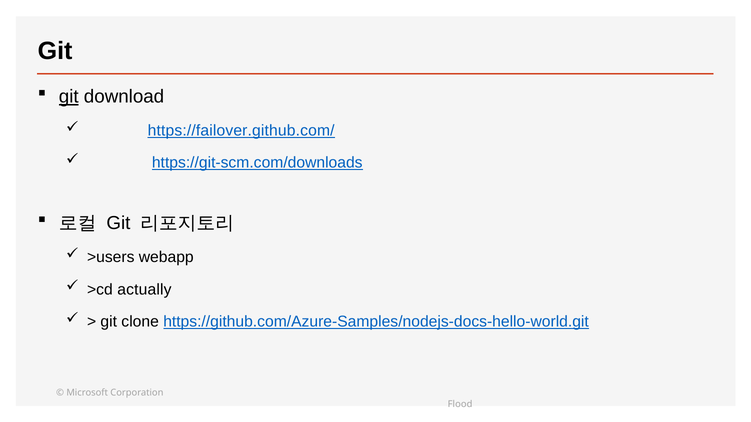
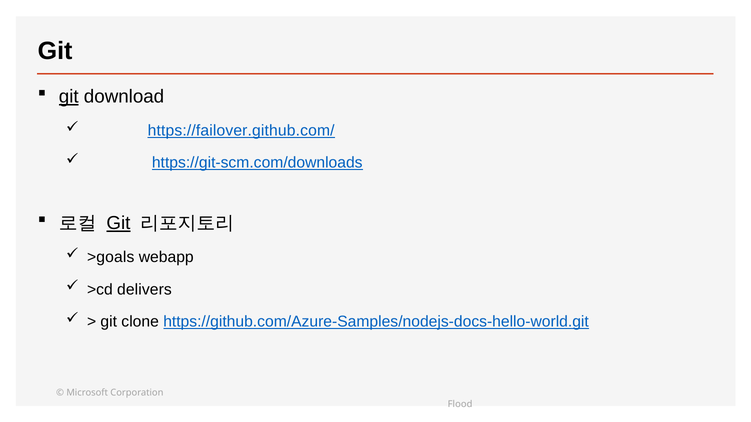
Git underline: none -> present (118, 223)
>users: >users -> >goals (111, 257)
actually: actually -> delivers (144, 290)
